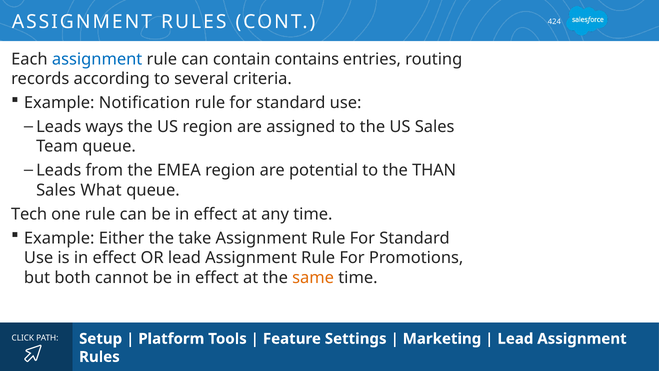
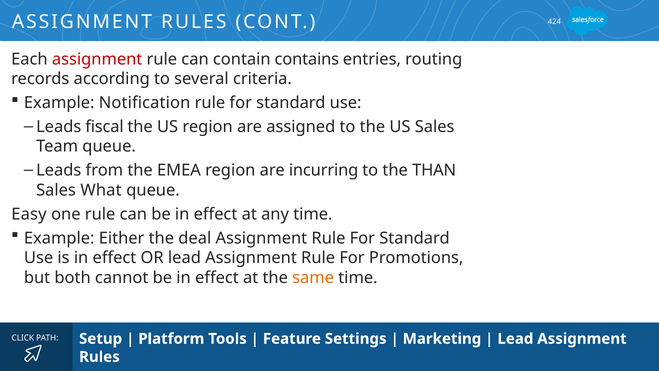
assignment colour: blue -> red (97, 59)
ways: ways -> fiscal (104, 127)
potential: potential -> incurring (324, 170)
Tech: Tech -> Easy (29, 214)
take: take -> deal (195, 238)
